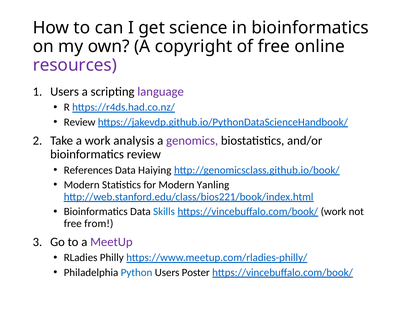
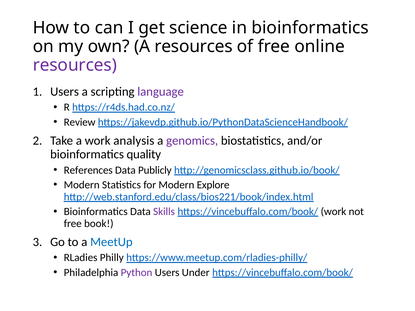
A copyright: copyright -> resources (194, 47)
bioinformatics review: review -> quality (144, 155)
Haiying: Haiying -> Publicly (155, 170)
Yanling: Yanling -> Explore (213, 185)
Skills colour: blue -> purple (164, 212)
from: from -> book (99, 224)
MeetUp colour: purple -> blue (111, 242)
Python colour: blue -> purple (137, 273)
Poster: Poster -> Under (196, 273)
